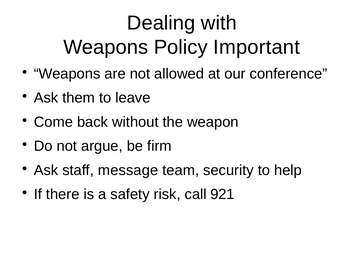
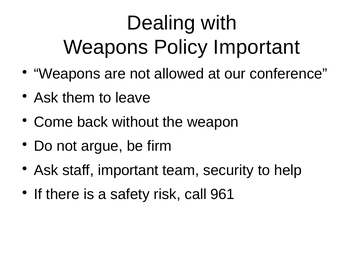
staff message: message -> important (128, 170)
921: 921 -> 961 (223, 194)
